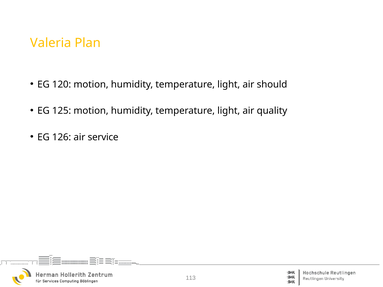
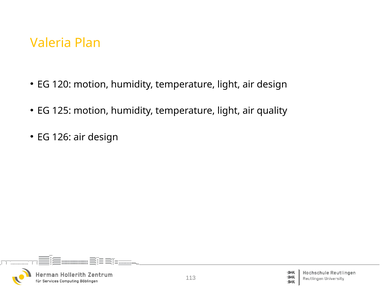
light air should: should -> design (272, 84)
126 air service: service -> design (103, 137)
